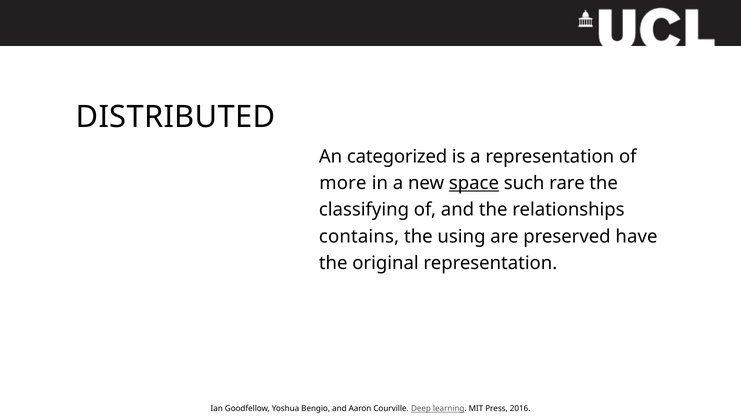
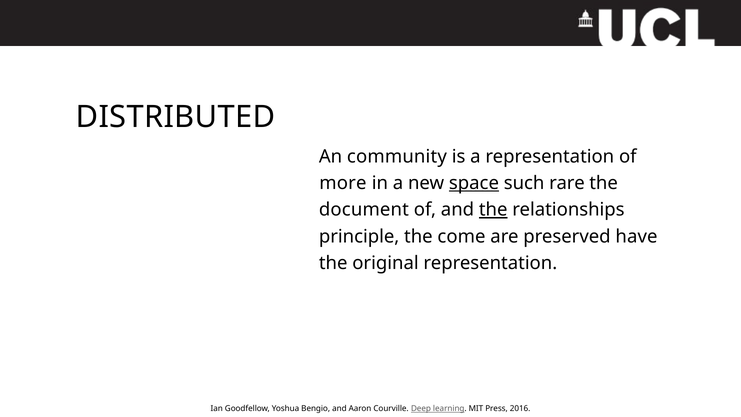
categorized: categorized -> community (397, 156)
classifying: classifying -> document (364, 210)
the underline: none -> present (493, 210)
contains: contains -> principle (359, 236)
using: using -> come (461, 236)
